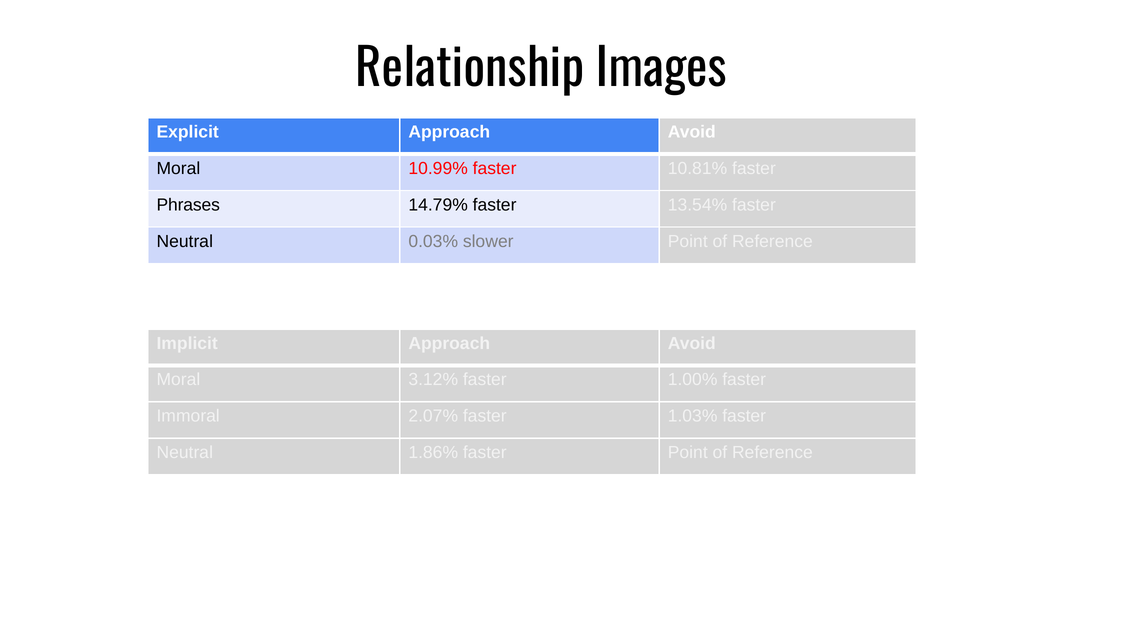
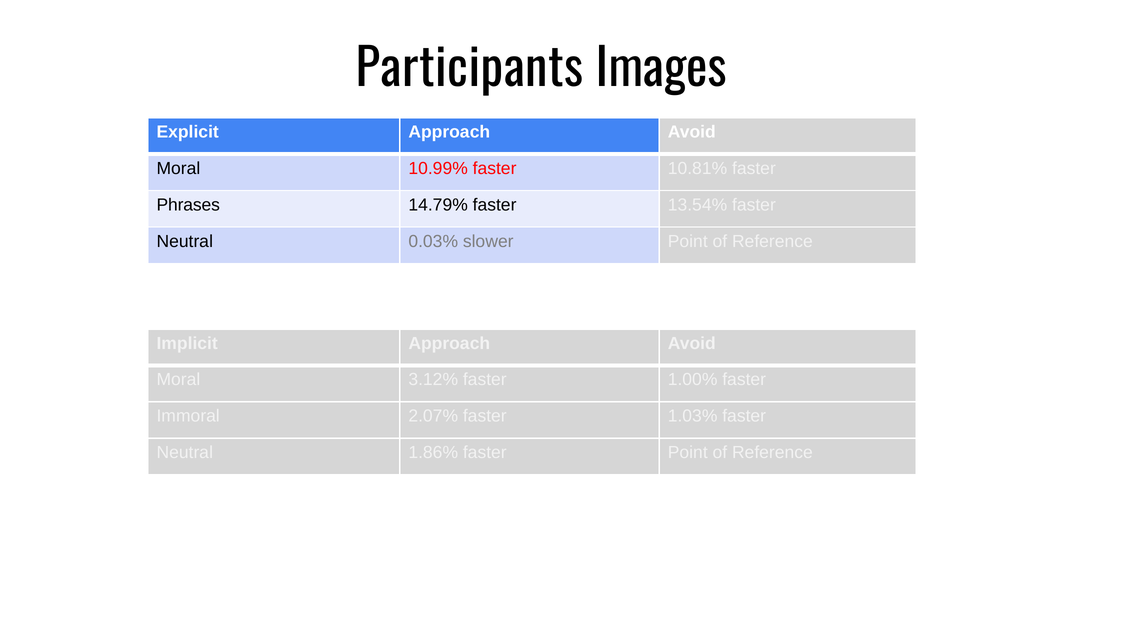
Relationship: Relationship -> Participants (470, 70)
